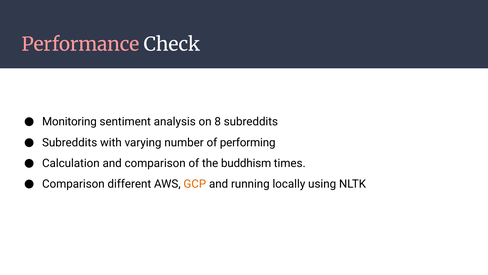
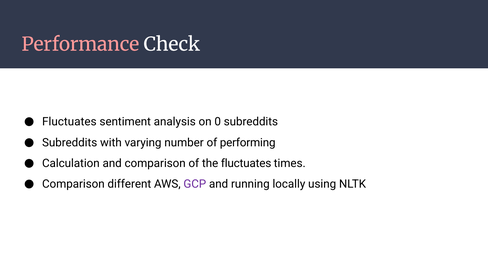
Monitoring: Monitoring -> Fluctuates (69, 122)
8: 8 -> 0 (218, 122)
the buddhism: buddhism -> fluctuates (246, 163)
GCP colour: orange -> purple (195, 184)
